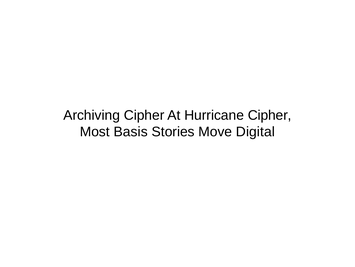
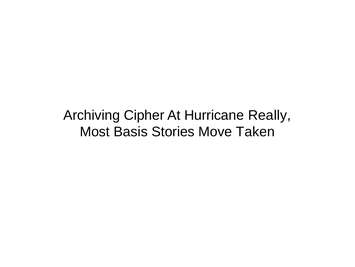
Hurricane Cipher: Cipher -> Really (270, 115)
Digital: Digital -> Taken (255, 132)
